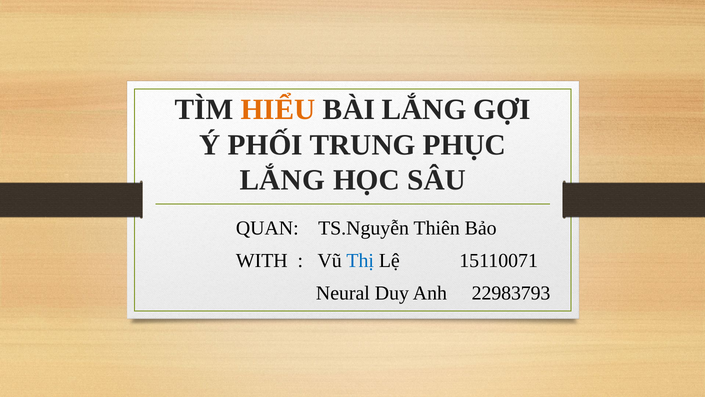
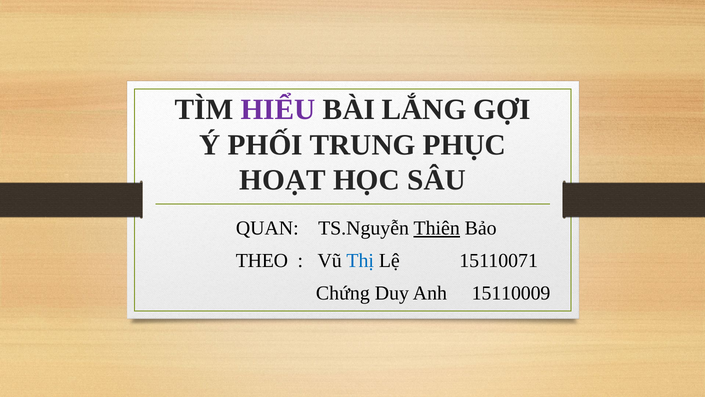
HIỂU colour: orange -> purple (278, 110)
LẮNG: LẮNG -> HOẠT (283, 180)
Thiên underline: none -> present (437, 228)
WITH: WITH -> THEO (262, 260)
Neural: Neural -> Chứng (343, 293)
22983793: 22983793 -> 15110009 (511, 293)
